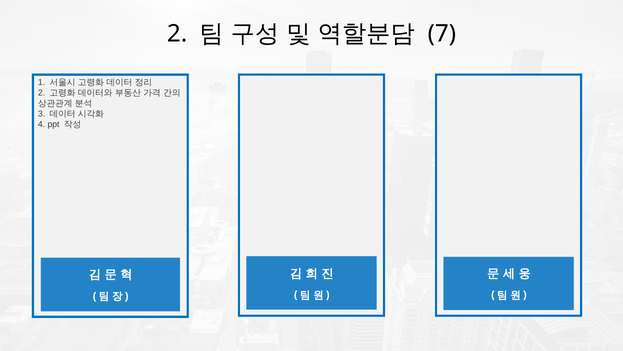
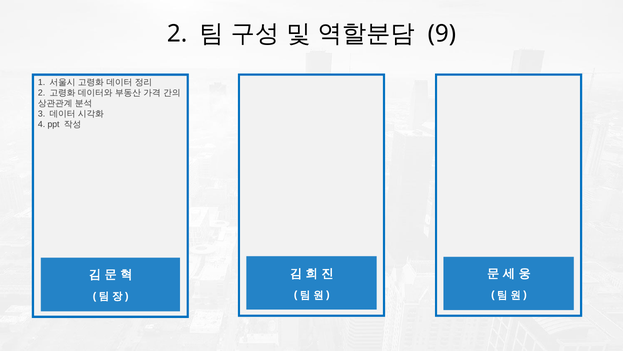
7: 7 -> 9 (442, 34)
